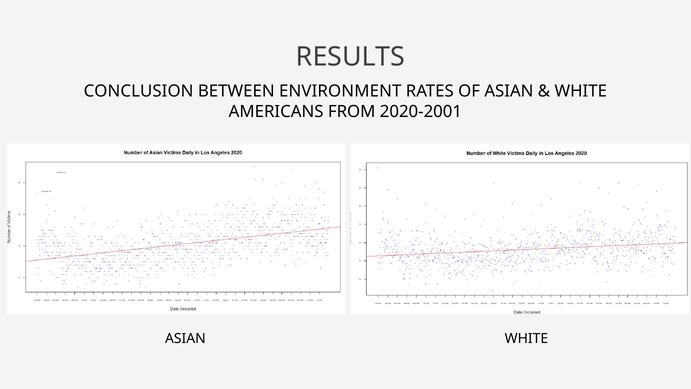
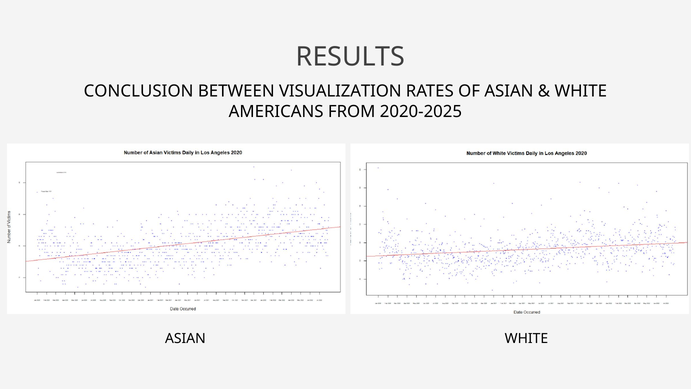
ENVIRONMENT: ENVIRONMENT -> VISUALIZATION (340, 91)
2020-2001: 2020-2001 -> 2020-2025 (421, 112)
